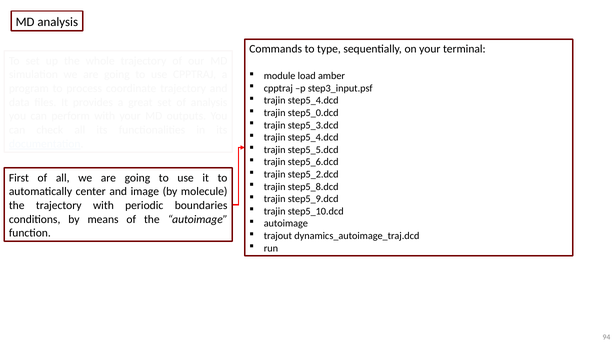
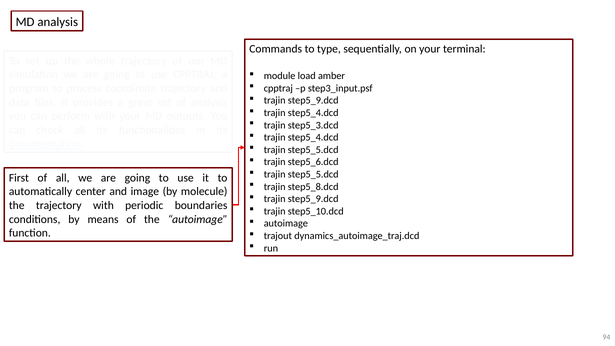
step5_4.dcd: step5_4.dcd -> step5_9.dcd (313, 101)
step5_0.dcd: step5_0.dcd -> step5_4.dcd (313, 113)
step5_2.dcd: step5_2.dcd -> step5_5.dcd (313, 174)
